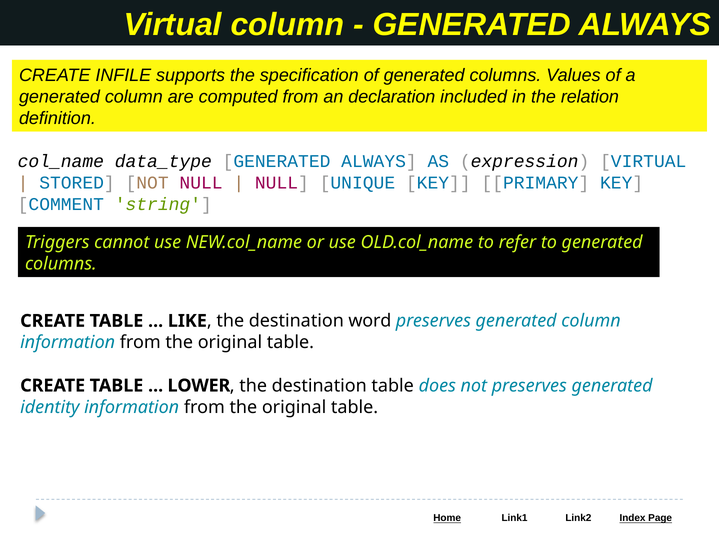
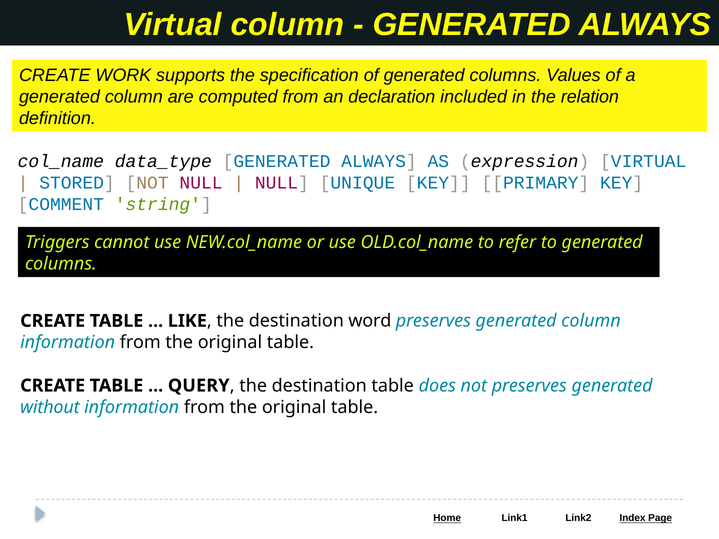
INFILE: INFILE -> WORK (123, 75)
LOWER: LOWER -> QUERY (199, 386)
identity: identity -> without (50, 407)
